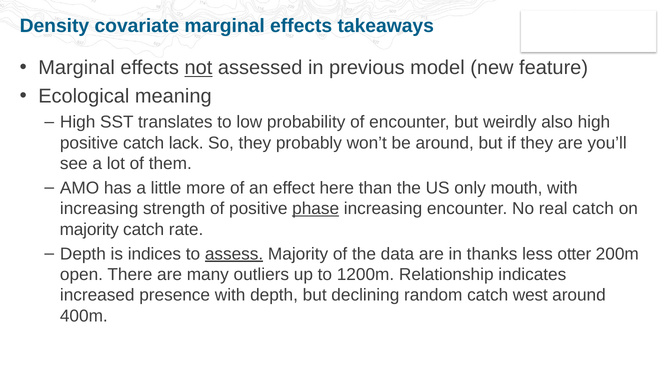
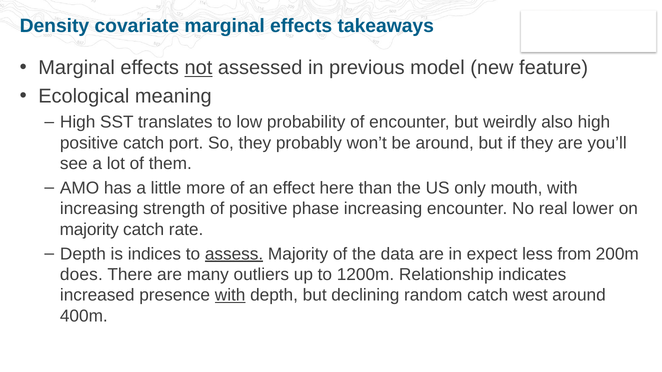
lack: lack -> port (186, 143)
phase underline: present -> none (316, 209)
real catch: catch -> lower (593, 209)
thanks: thanks -> expect (492, 254)
otter: otter -> from (574, 254)
open: open -> does (81, 275)
with underline: none -> present (230, 295)
